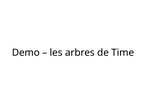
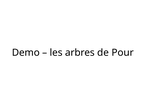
Time: Time -> Pour (123, 53)
